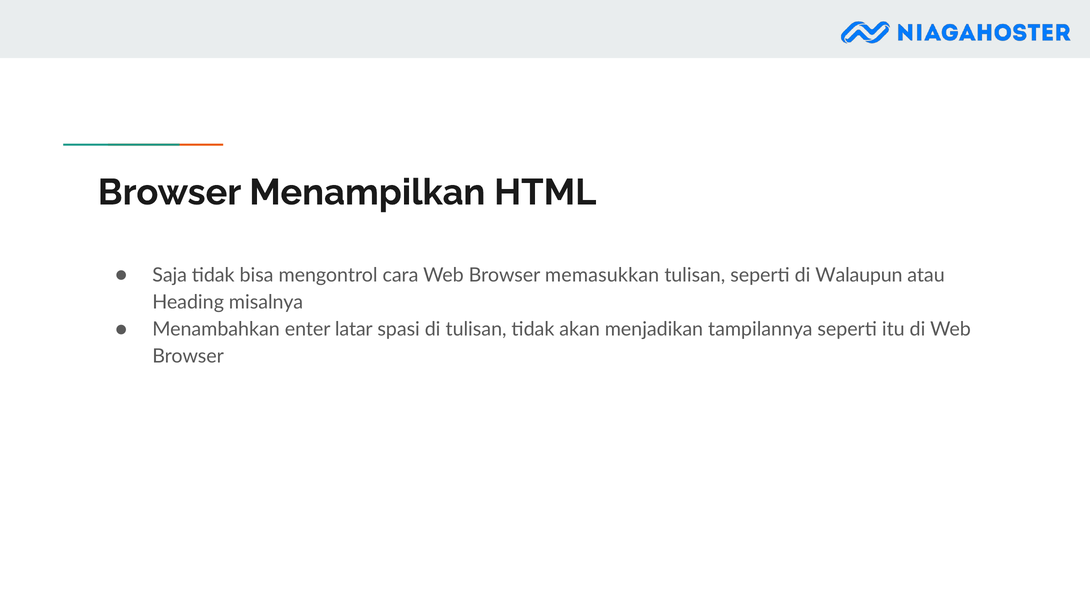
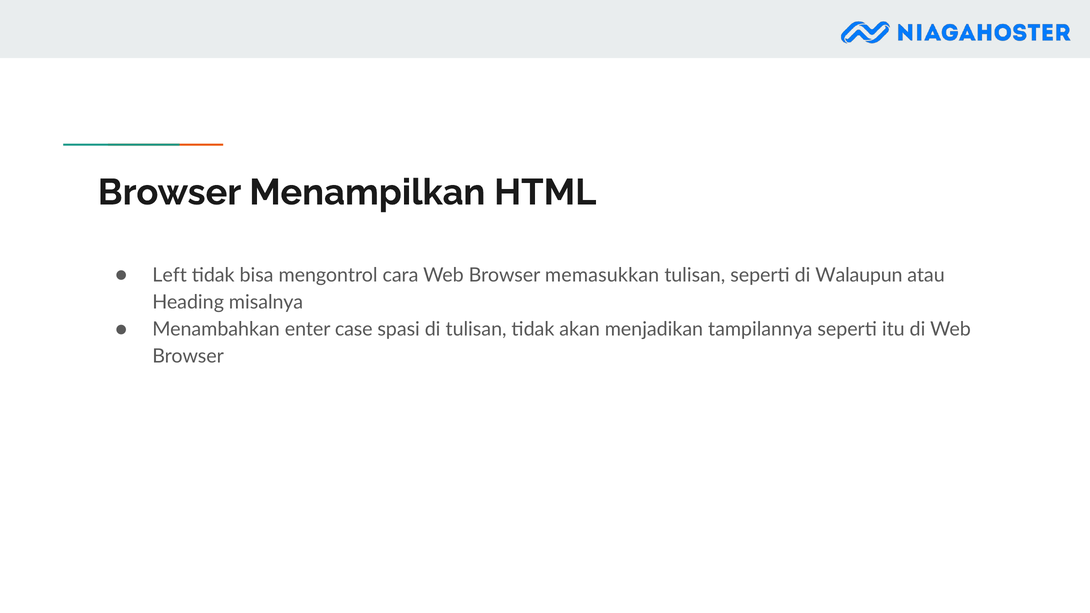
Saja: Saja -> Left (170, 275)
latar: latar -> case (354, 329)
